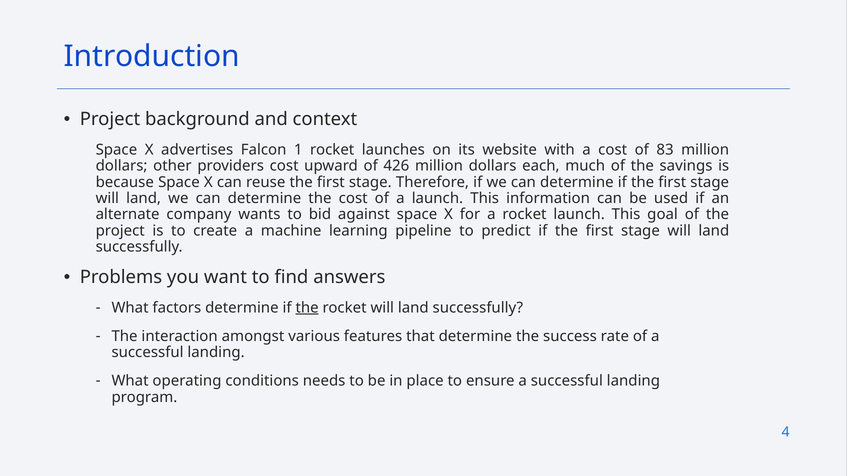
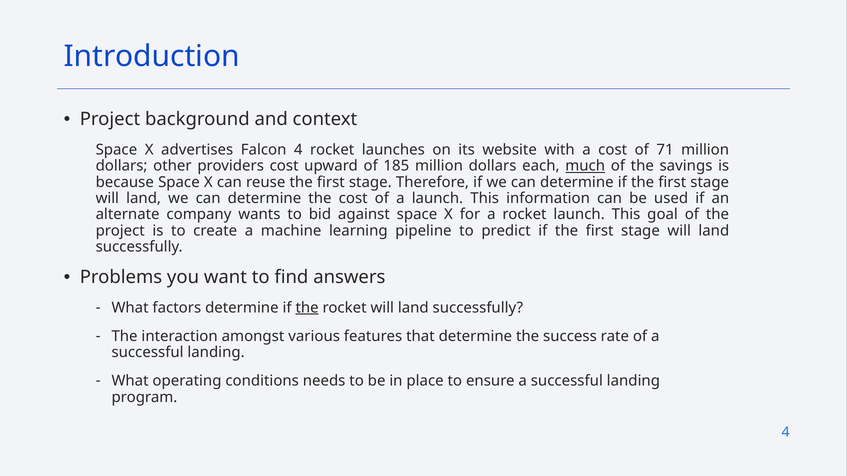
Falcon 1: 1 -> 4 (298, 150)
83: 83 -> 71 (665, 150)
426: 426 -> 185 (396, 166)
much underline: none -> present (585, 166)
